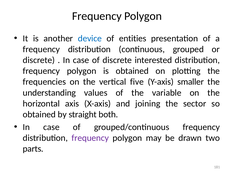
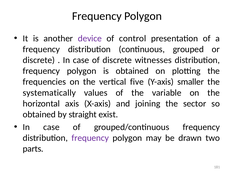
device colour: blue -> purple (90, 38)
entities: entities -> control (133, 38)
interested: interested -> witnesses (153, 60)
understanding: understanding -> systematically (49, 93)
both: both -> exist (108, 115)
